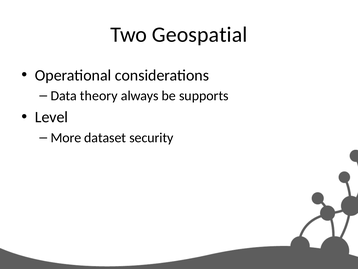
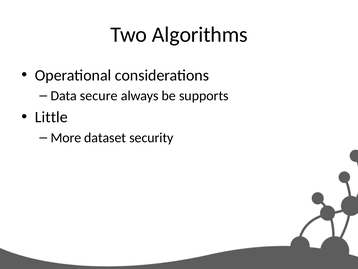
Geospatial: Geospatial -> Algorithms (200, 35)
theory: theory -> secure (99, 96)
Level: Level -> Little (51, 117)
